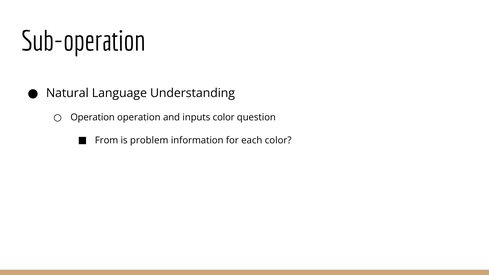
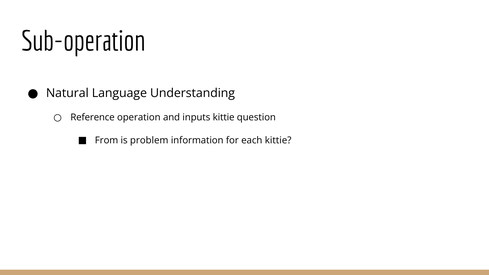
Operation: Operation -> Reference (93, 118)
inputs color: color -> kittie (224, 118)
each color: color -> kittie (278, 140)
